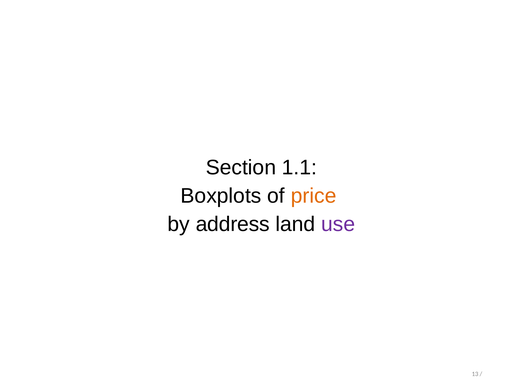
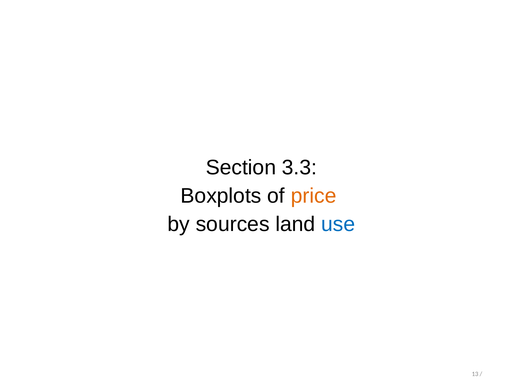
1.1: 1.1 -> 3.3 (299, 168)
address: address -> sources (233, 224)
use colour: purple -> blue (338, 224)
